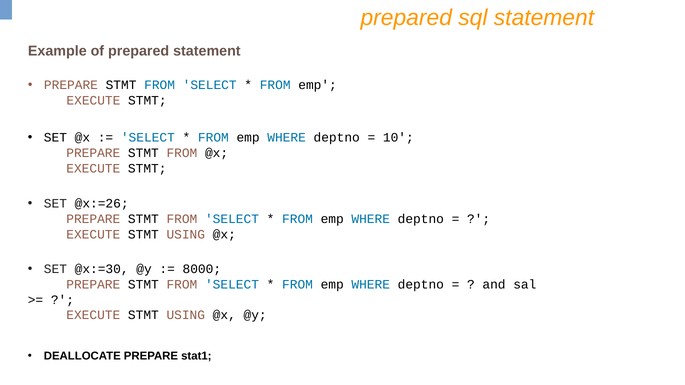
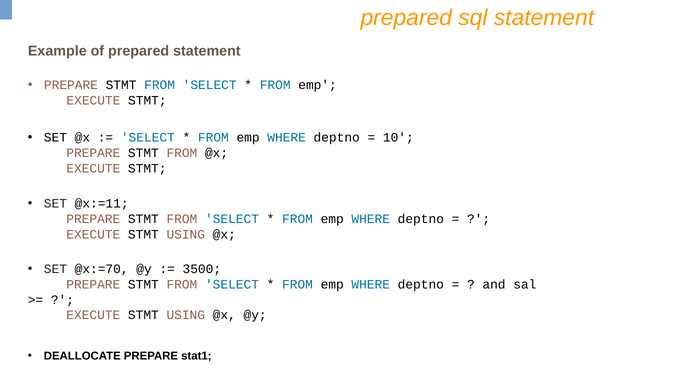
@x:=26: @x:=26 -> @x:=11 (102, 204)
@x:=30: @x:=30 -> @x:=70 (102, 269)
8000: 8000 -> 3500 (202, 269)
